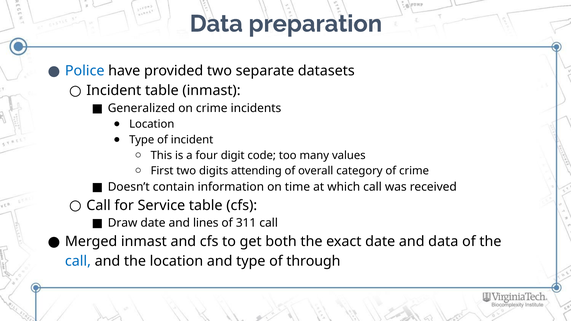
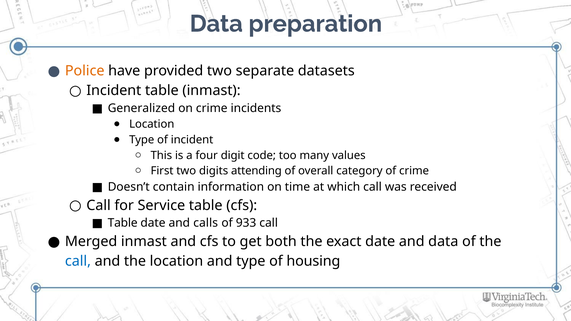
Police colour: blue -> orange (85, 71)
Draw: Draw -> Table (123, 223)
lines: lines -> calls (206, 223)
311: 311 -> 933 (246, 223)
through: through -> housing (313, 261)
